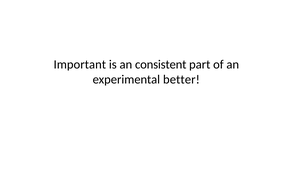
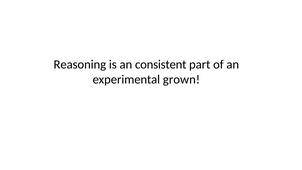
Important: Important -> Reasoning (80, 64)
better: better -> grown (181, 79)
